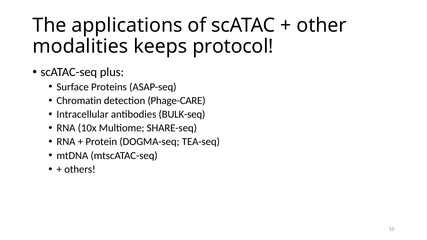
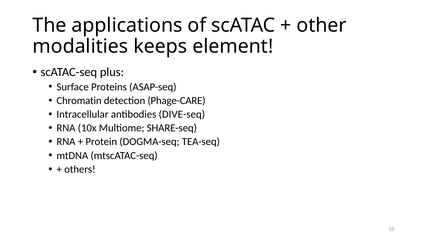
protocol: protocol -> element (233, 46)
BULK-seq: BULK-seq -> DIVE-seq (182, 114)
